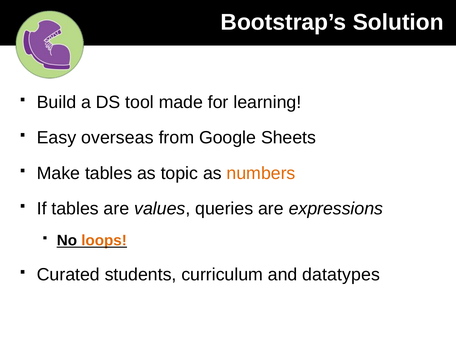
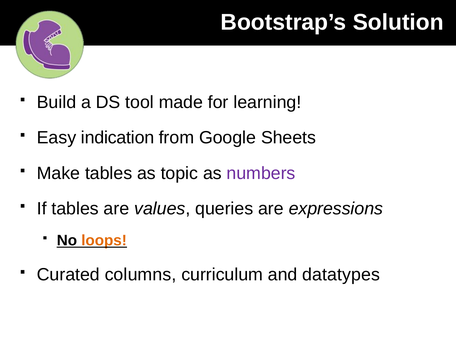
overseas: overseas -> indication (118, 138)
numbers colour: orange -> purple (261, 173)
students: students -> columns (141, 275)
